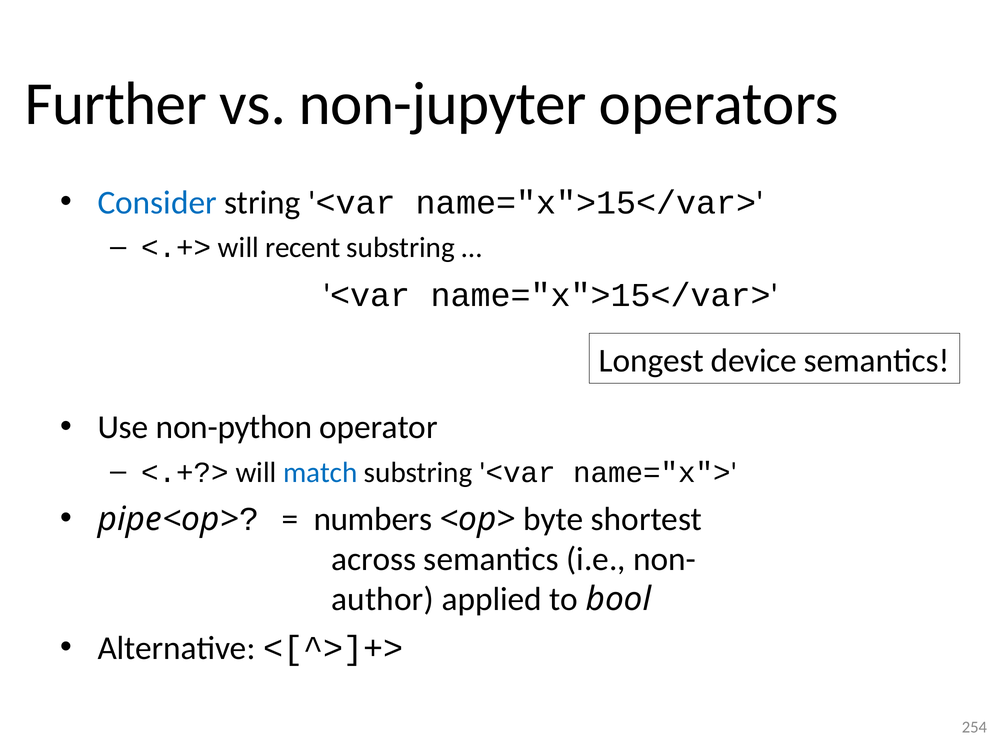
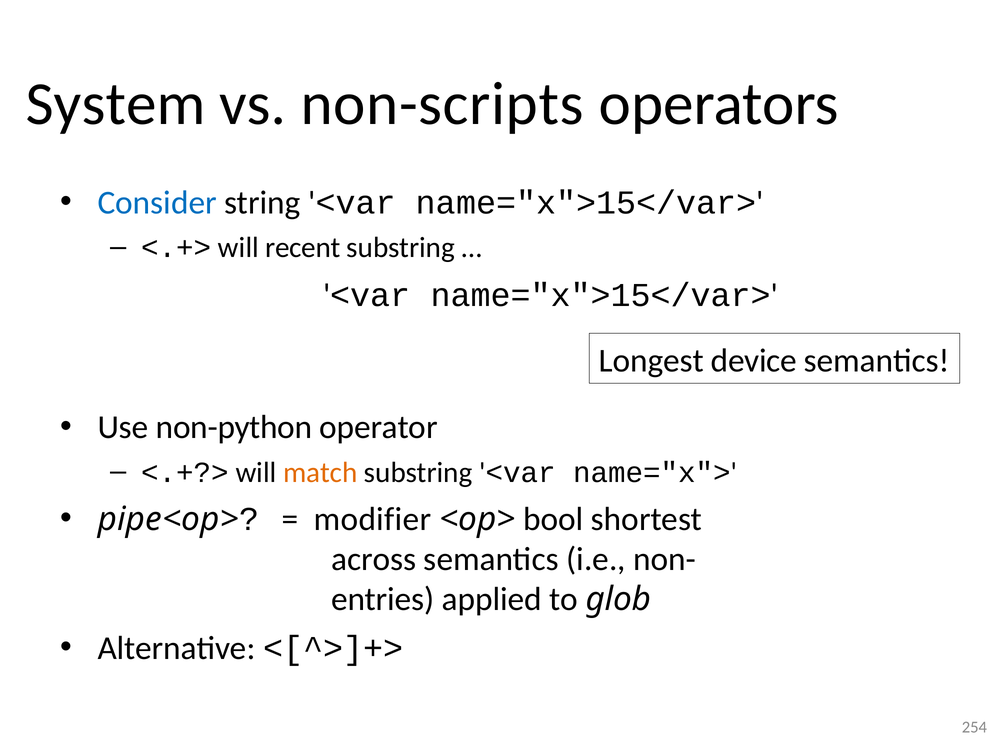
Further: Further -> System (116, 104)
non-jupyter: non-jupyter -> non-scripts (442, 104)
match colour: blue -> orange (320, 472)
numbers: numbers -> modifier (373, 519)
byte: byte -> bool (553, 519)
author: author -> entries (383, 599)
bool: bool -> glob (619, 599)
